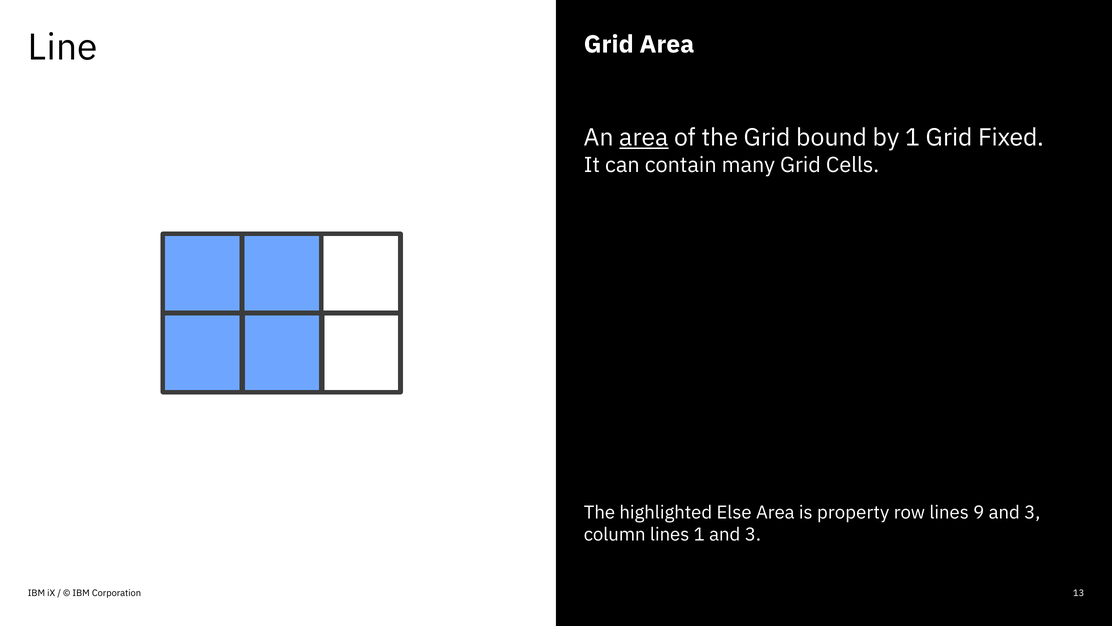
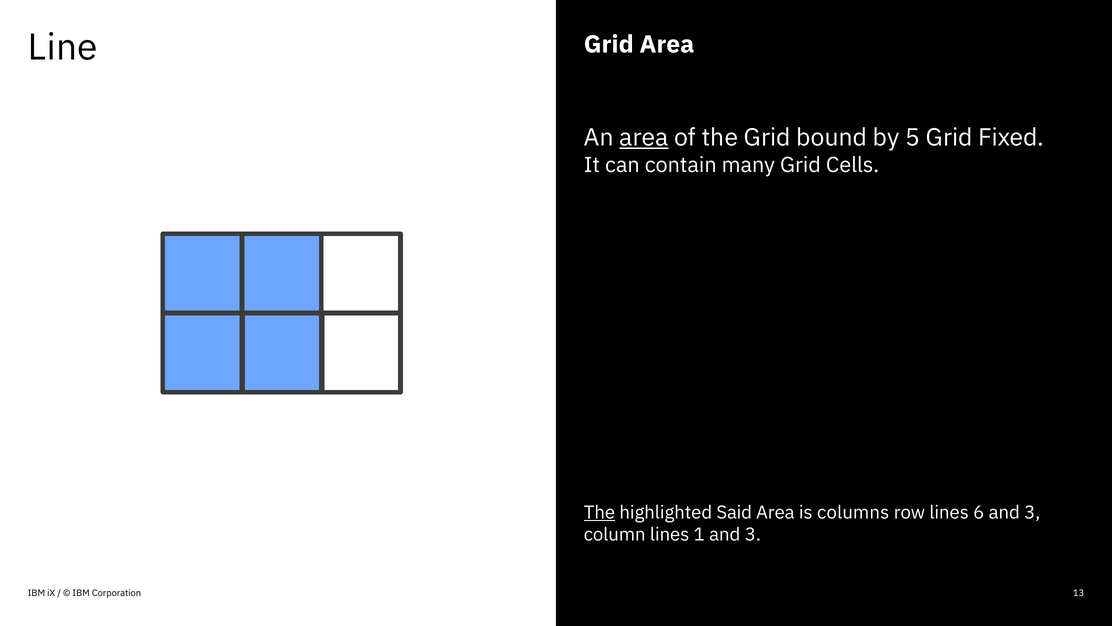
by 1: 1 -> 5 (913, 138)
The underline: none -> present (599, 513)
Else: Else -> Said (734, 513)
property: property -> columns (853, 513)
9: 9 -> 6 (979, 513)
